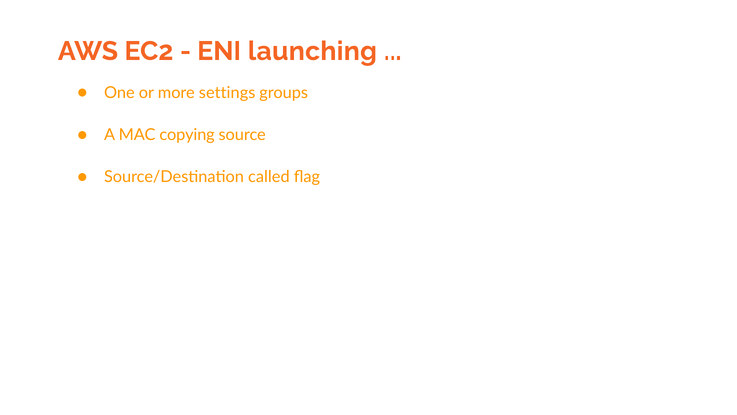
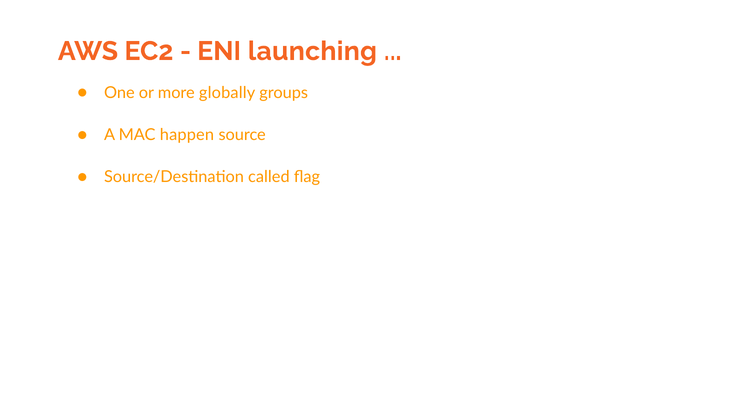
settings: settings -> globally (227, 93)
copying: copying -> happen (187, 135)
